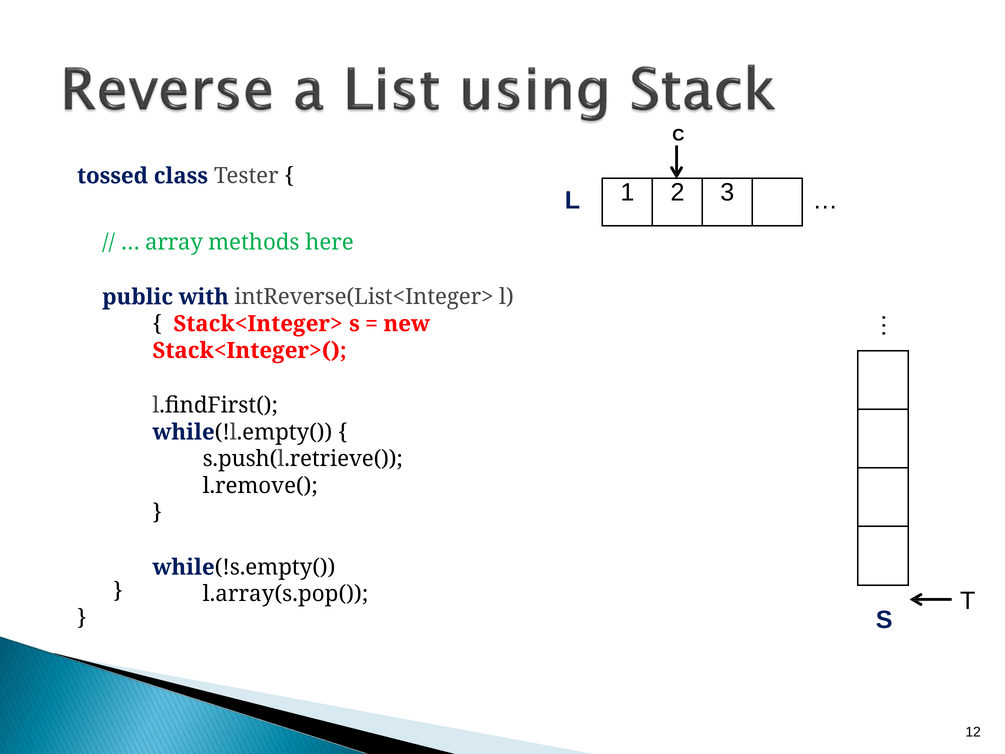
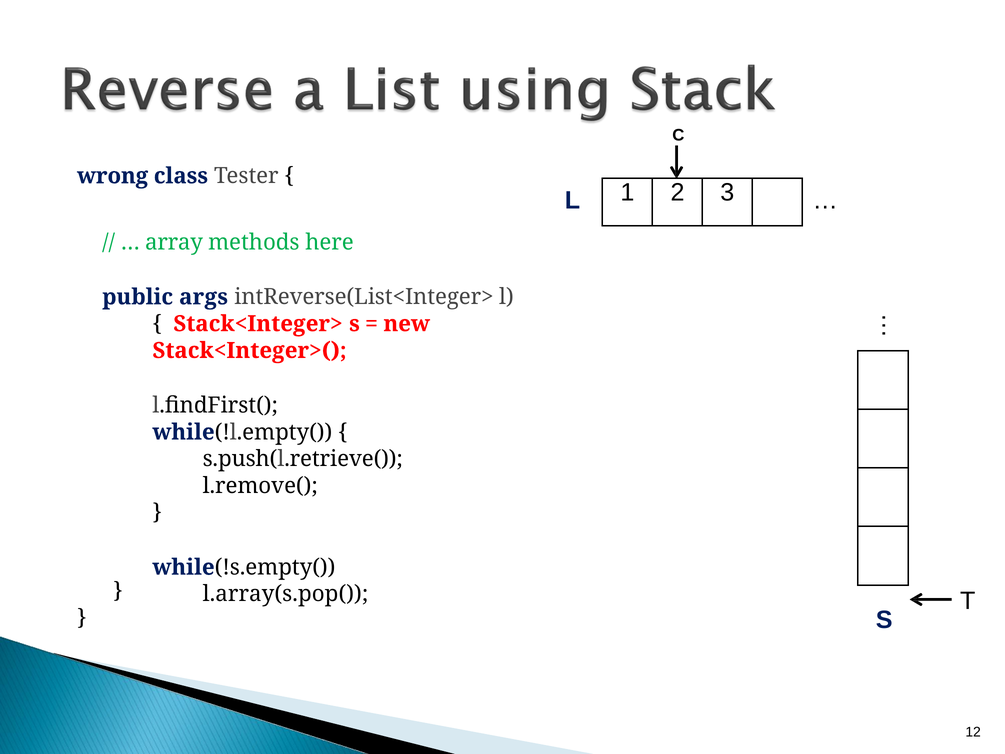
tossed: tossed -> wrong (113, 176)
with: with -> args (204, 297)
